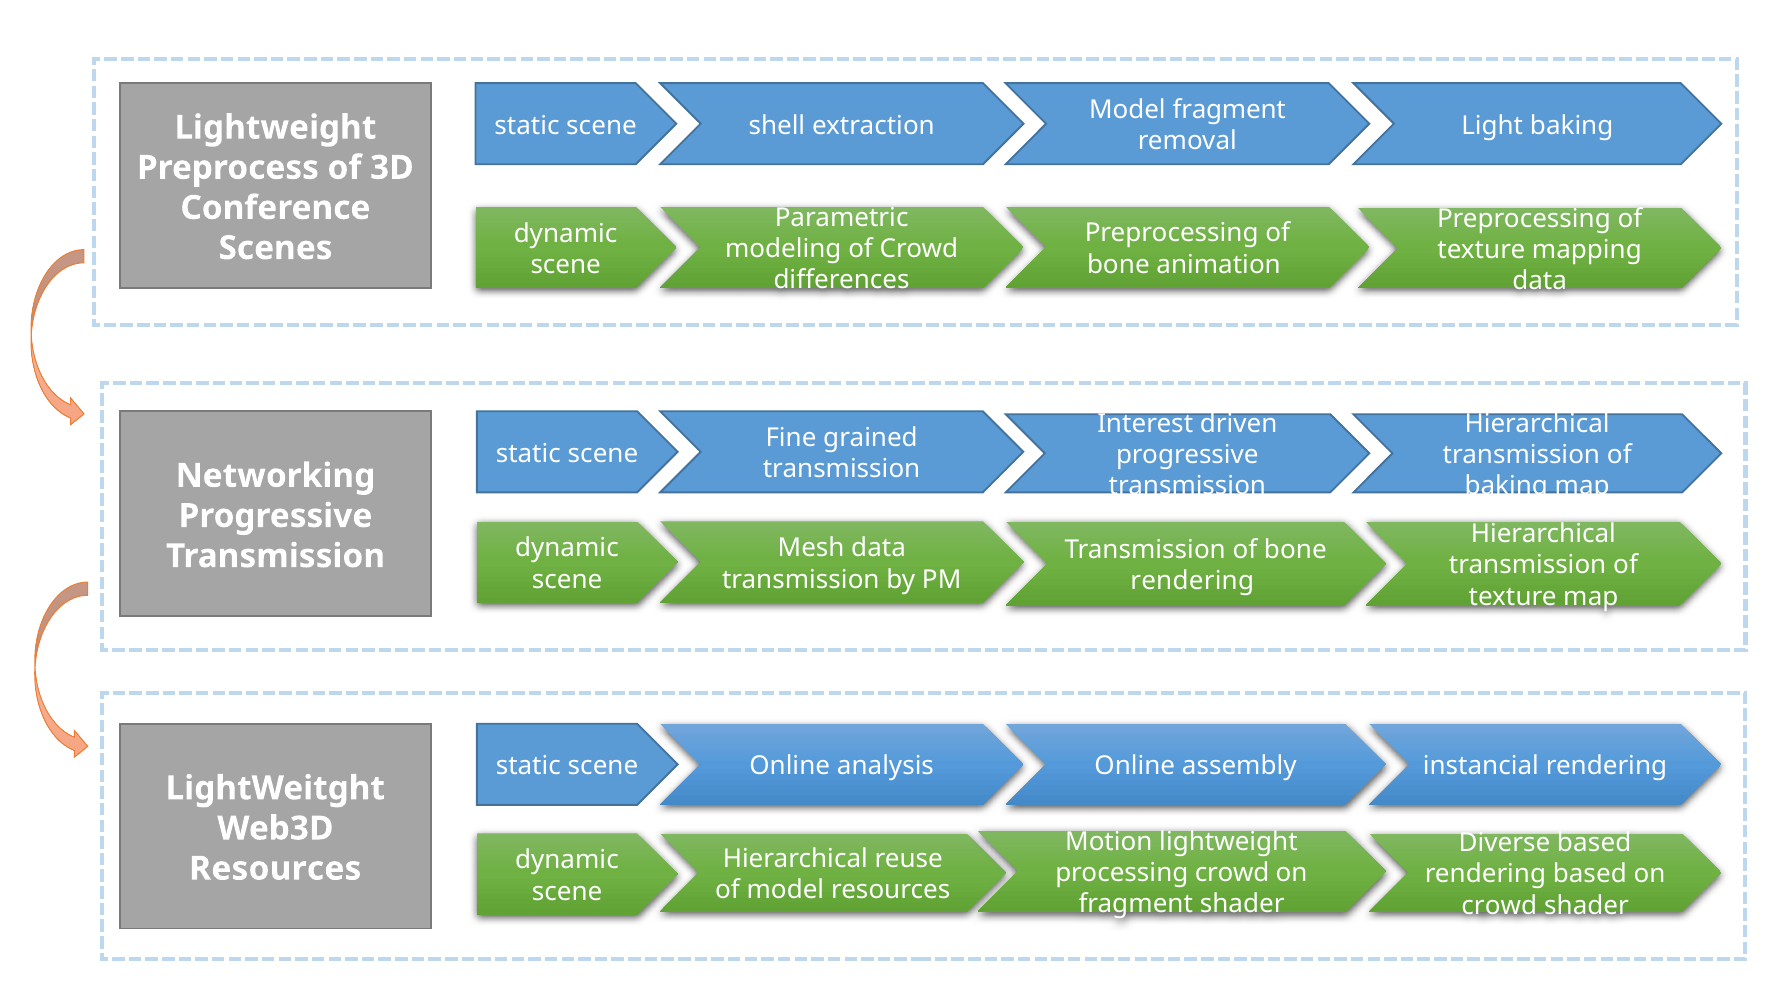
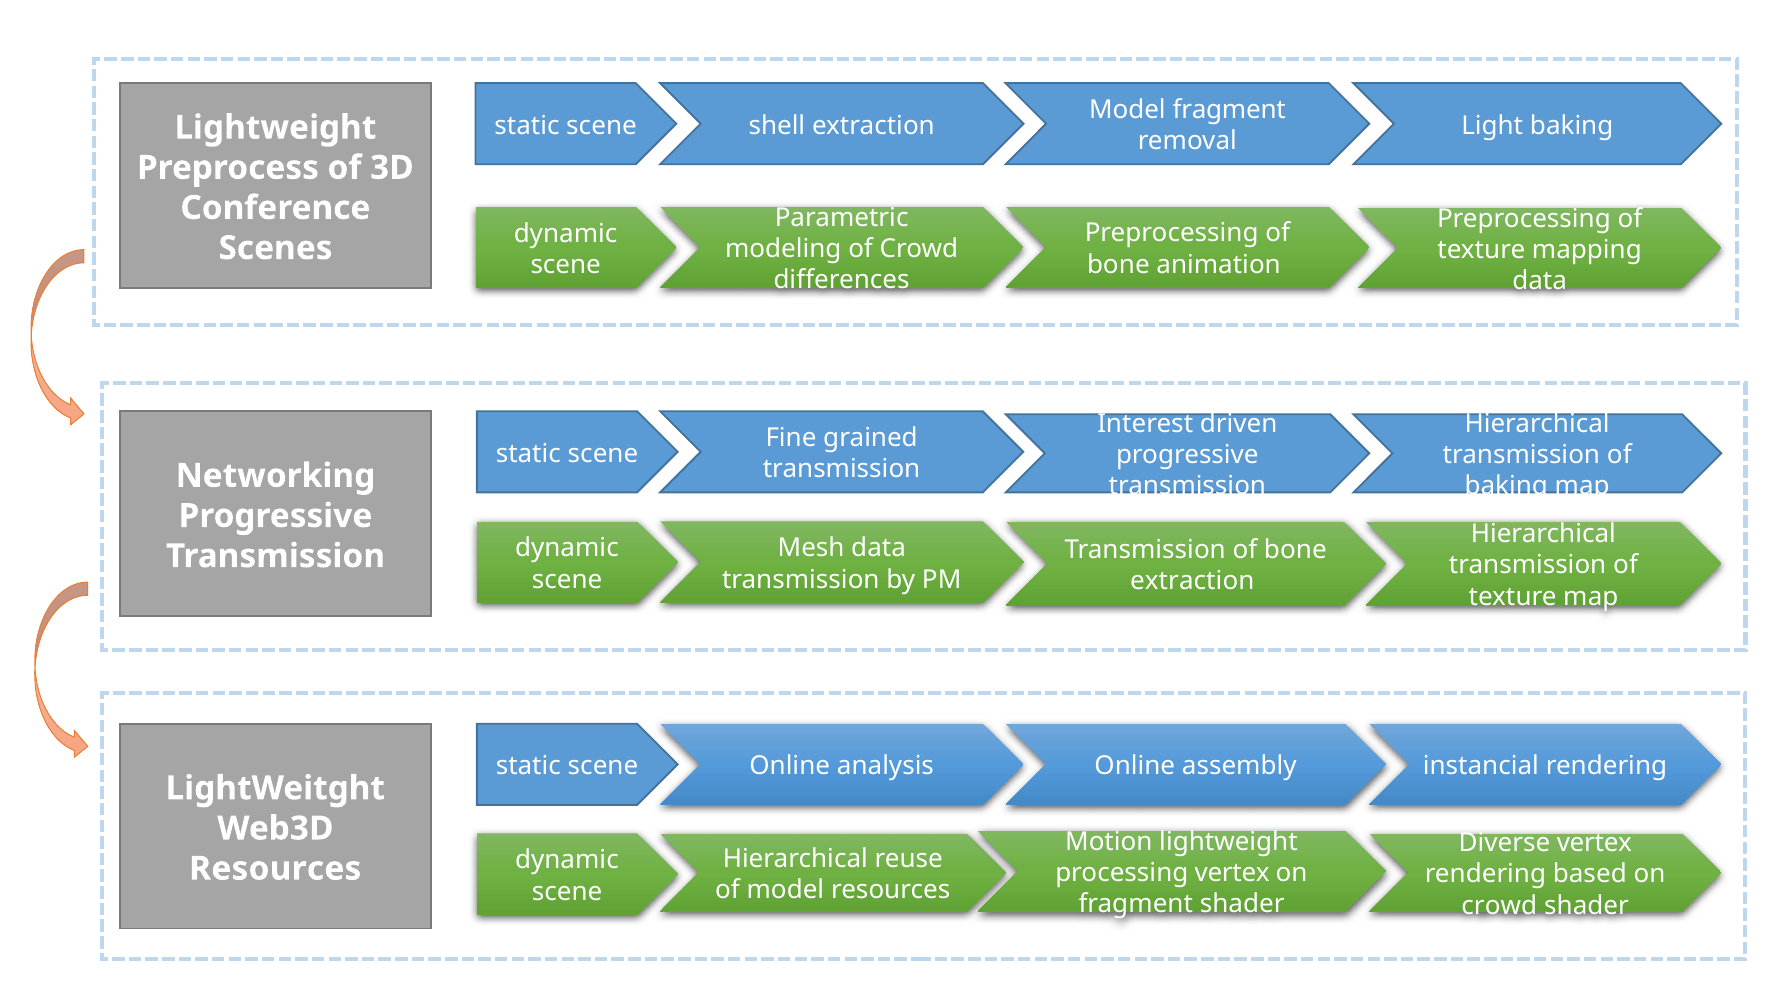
rendering: rendering -> extraction (1192, 581)
Diverse based: based -> vertex (1594, 843)
processing crowd: crowd -> vertex (1232, 872)
